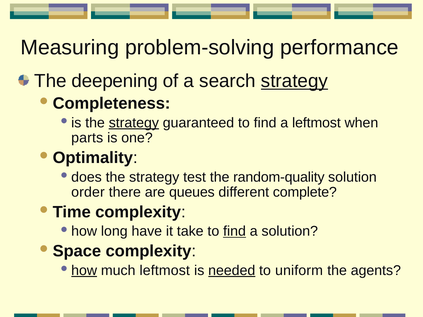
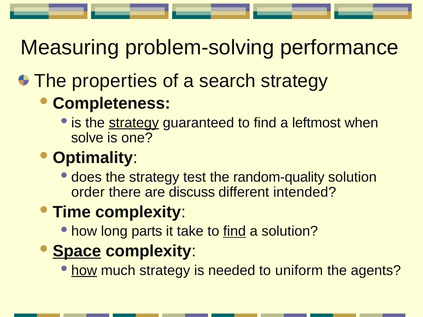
deepening: deepening -> properties (115, 81)
strategy underline: present -> none (294, 81)
parts: parts -> solve (87, 138)
queues: queues -> discuss (192, 192)
complete: complete -> intended (305, 192)
have: have -> parts (147, 232)
Space underline: none -> present (77, 251)
much leftmost: leftmost -> strategy (165, 271)
needed underline: present -> none (232, 271)
